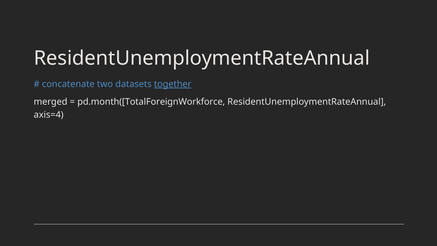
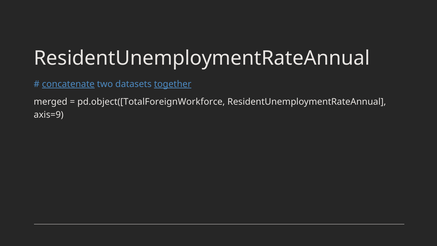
concatenate underline: none -> present (68, 84)
pd.month([TotalForeignWorkforce: pd.month([TotalForeignWorkforce -> pd.object([TotalForeignWorkforce (151, 102)
axis=4: axis=4 -> axis=9 (49, 115)
